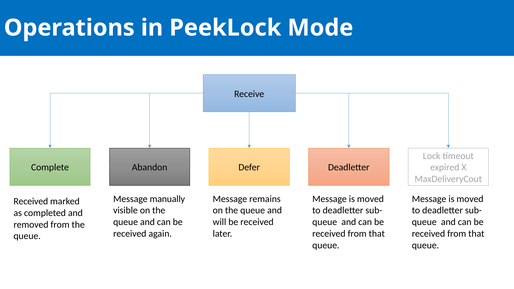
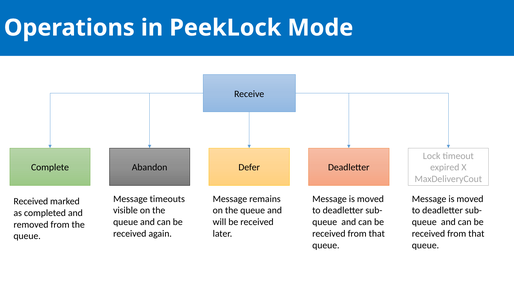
manually: manually -> timeouts (167, 199)
